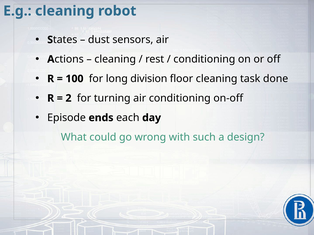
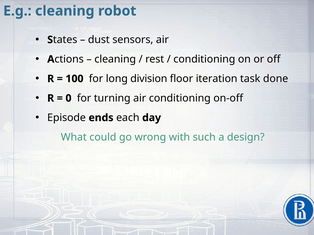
floor сleaning: сleaning -> iteration (217, 79)
2: 2 -> 0 (68, 98)
